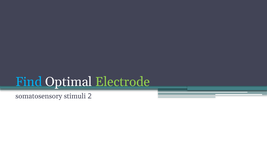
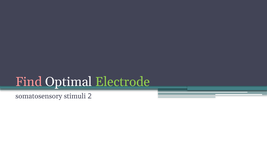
Find colour: light blue -> pink (29, 82)
